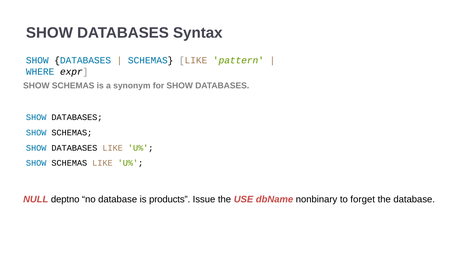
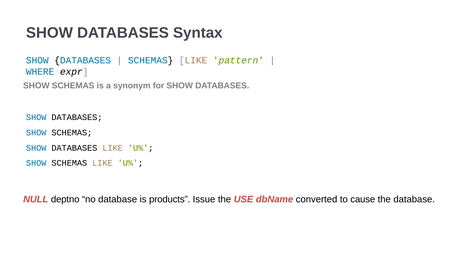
nonbinary: nonbinary -> converted (317, 199)
forget: forget -> cause (363, 199)
